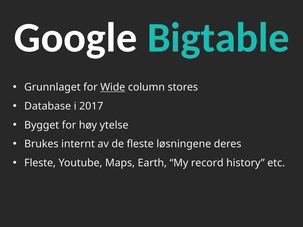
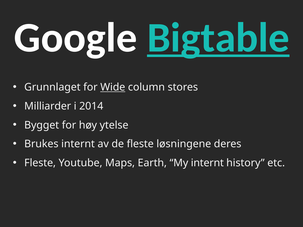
Bigtable underline: none -> present (218, 38)
Database: Database -> Milliarder (48, 106)
2017: 2017 -> 2014 (91, 106)
My record: record -> internt (207, 163)
